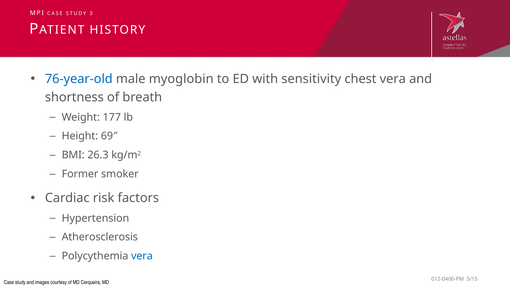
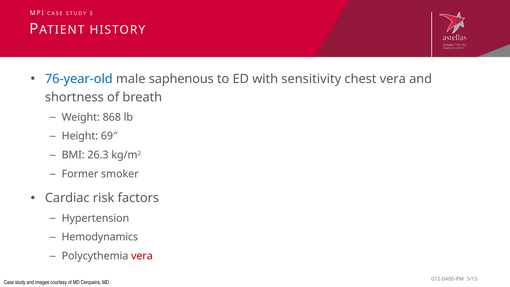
myoglobin: myoglobin -> saphenous (181, 79)
177: 177 -> 868 (112, 117)
Atherosclerosis: Atherosclerosis -> Hemodynamics (100, 237)
vera colour: blue -> red (142, 256)
